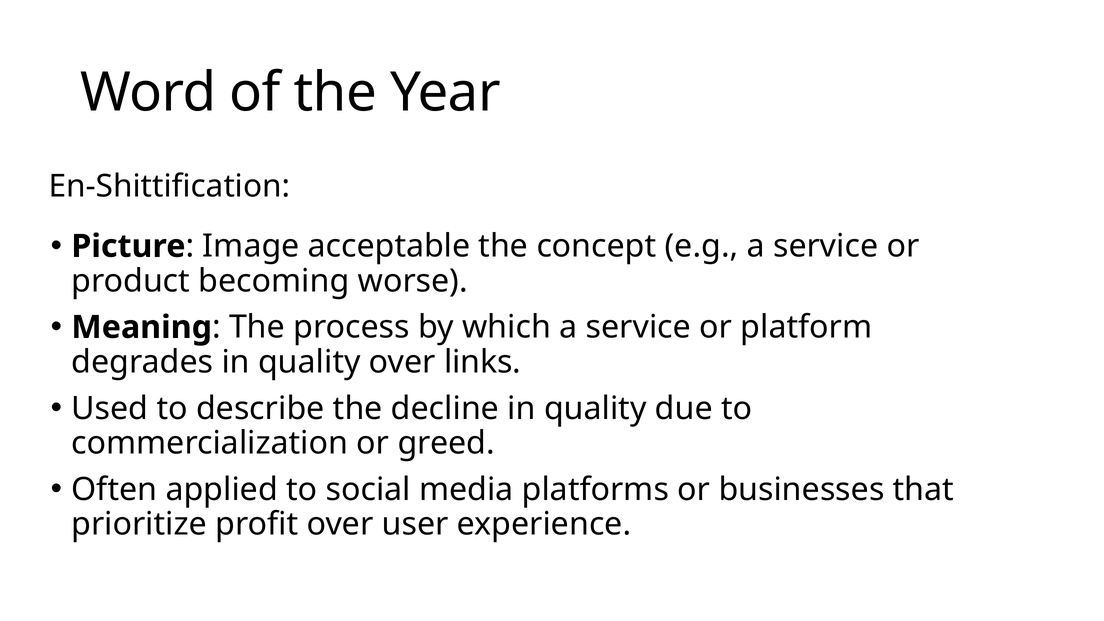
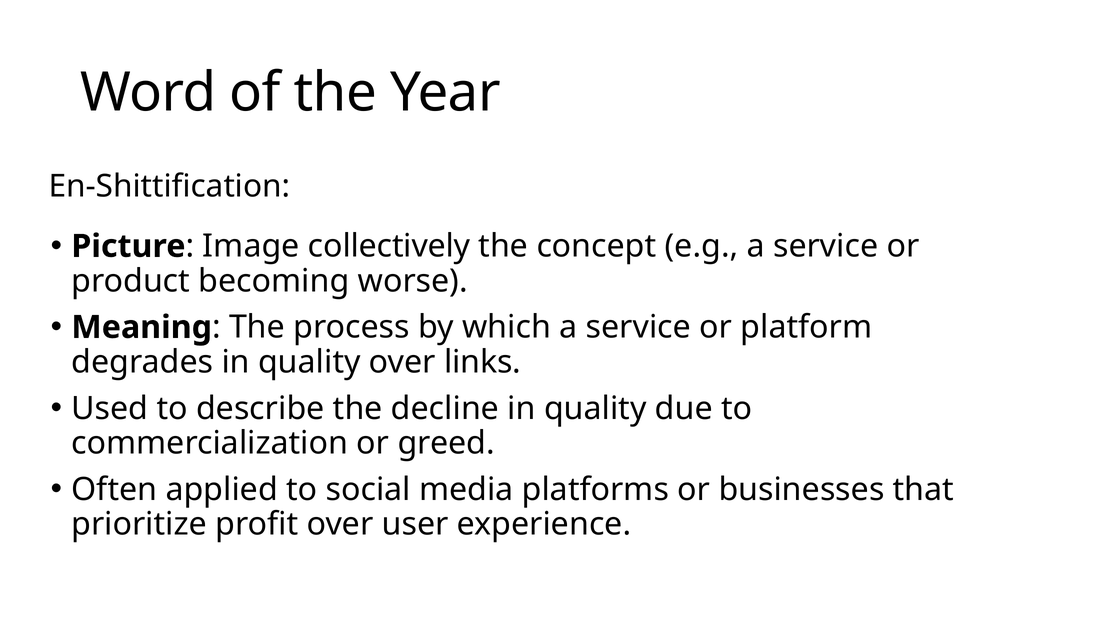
acceptable: acceptable -> collectively (389, 246)
